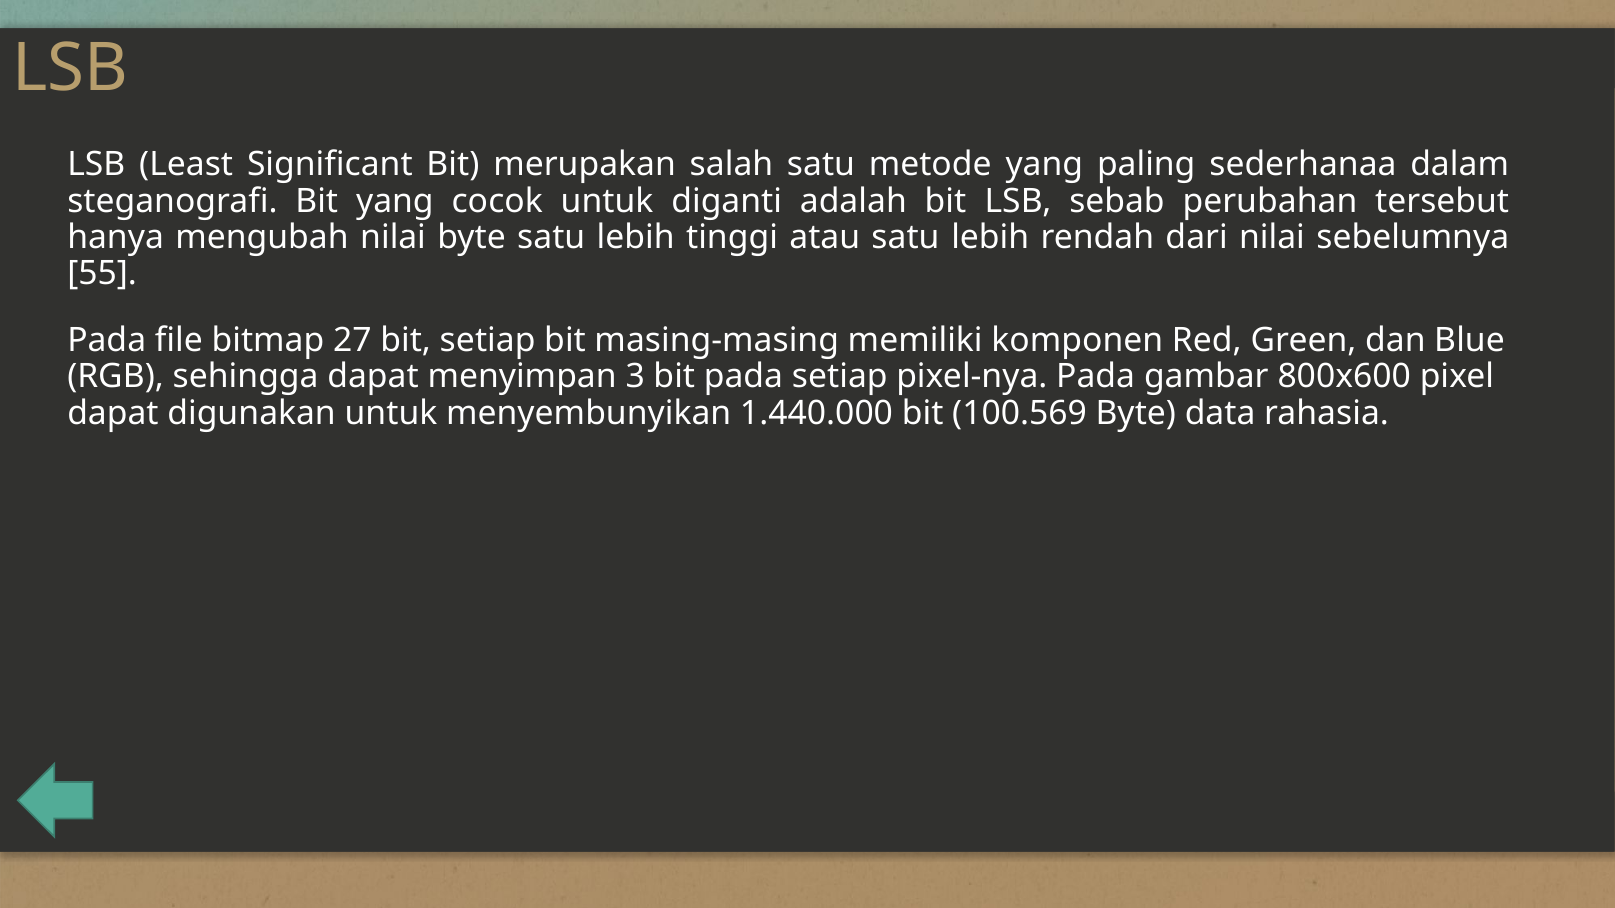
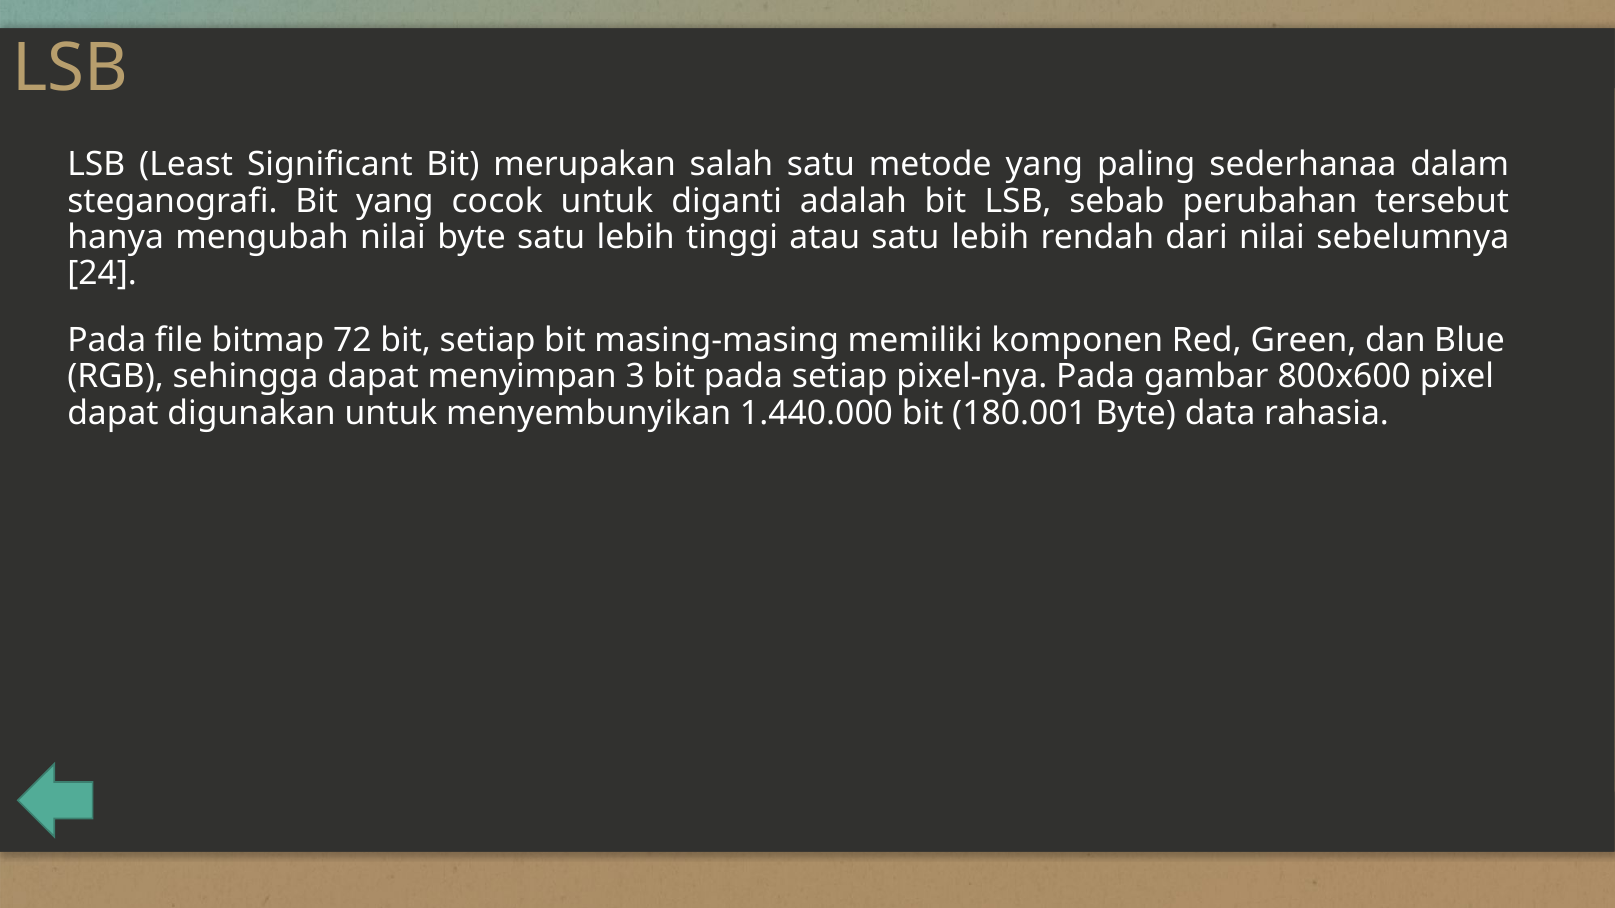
55: 55 -> 24 (102, 274)
27: 27 -> 72 (352, 340)
100.569: 100.569 -> 180.001 (1019, 413)
